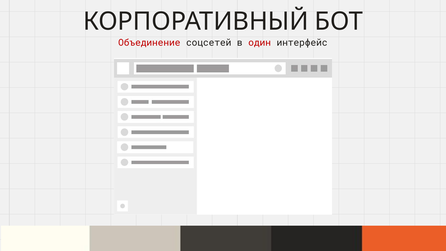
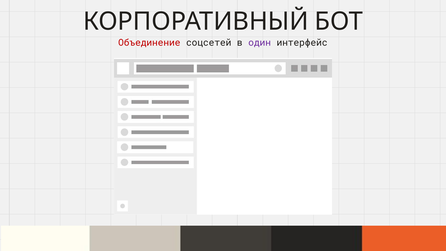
один colour: red -> purple (260, 43)
